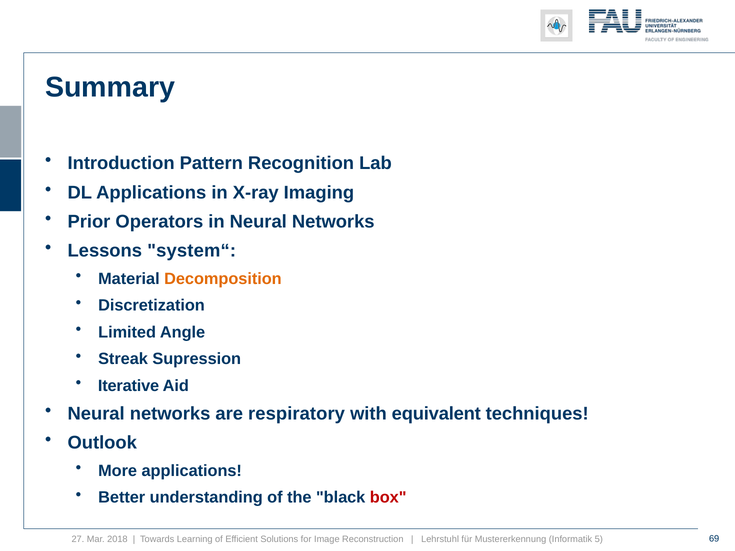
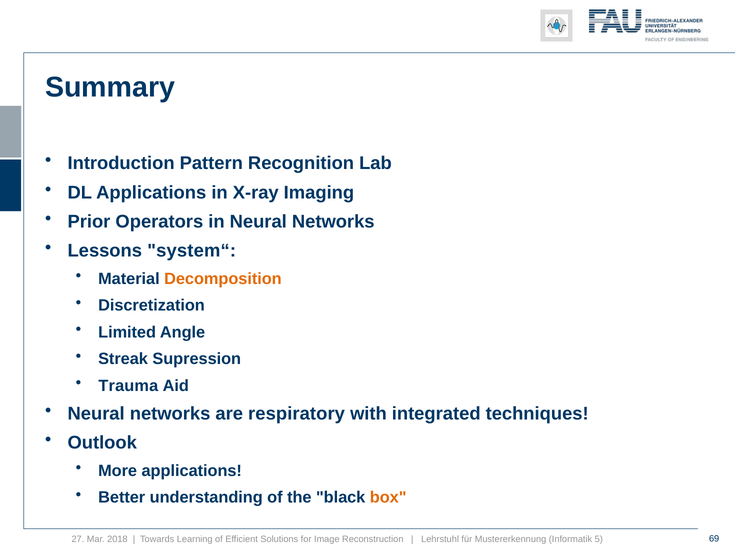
Iterative: Iterative -> Trauma (128, 386)
equivalent: equivalent -> integrated (436, 414)
box colour: red -> orange (388, 498)
